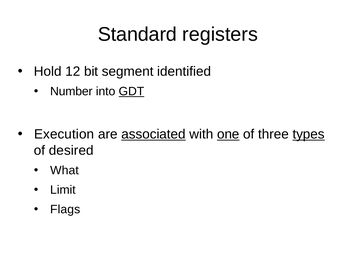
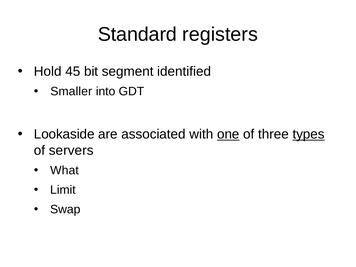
12: 12 -> 45 (73, 71)
Number: Number -> Smaller (71, 91)
GDT underline: present -> none (131, 91)
Execution: Execution -> Lookaside (64, 134)
associated underline: present -> none (154, 134)
desired: desired -> servers (71, 150)
Flags: Flags -> Swap (65, 209)
